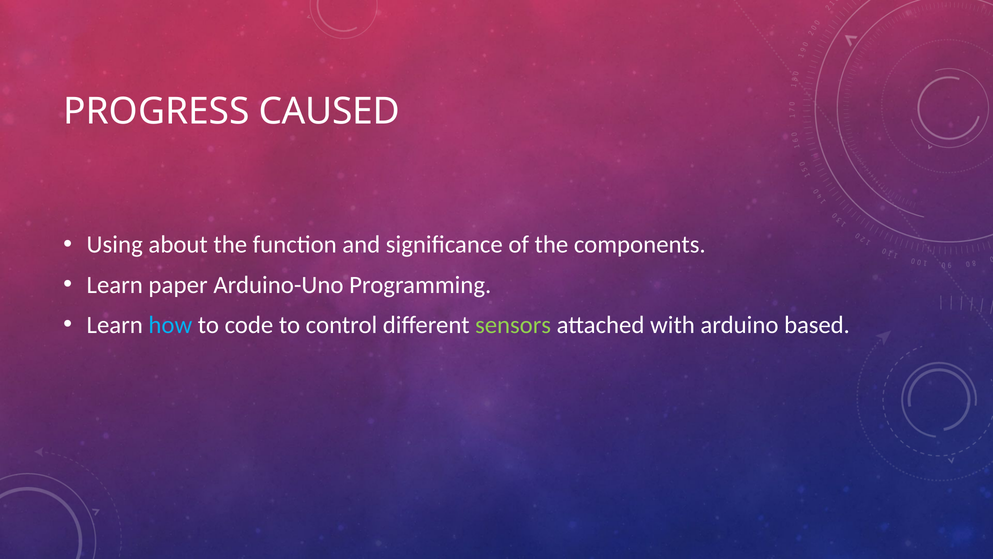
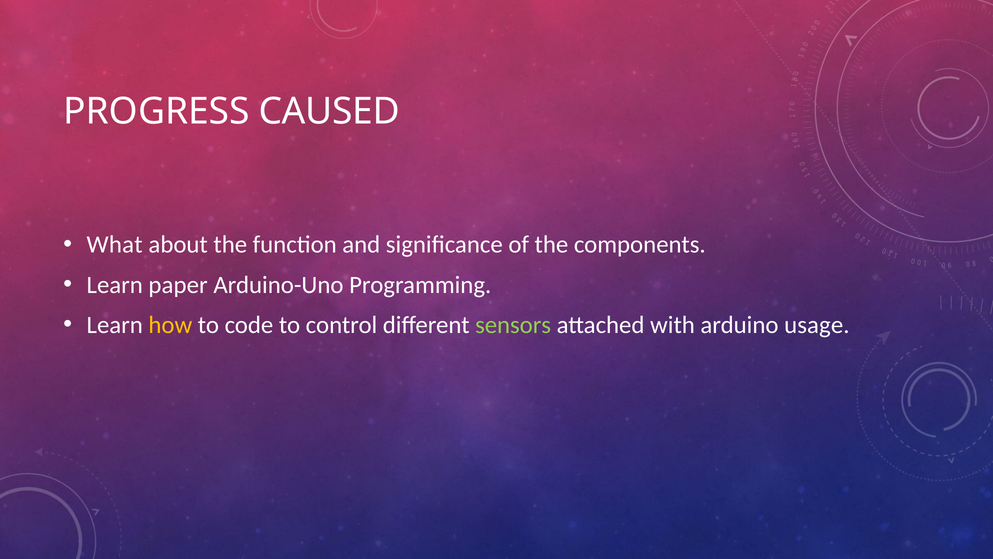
Using: Using -> What (115, 244)
how colour: light blue -> yellow (170, 325)
based: based -> usage (817, 325)
